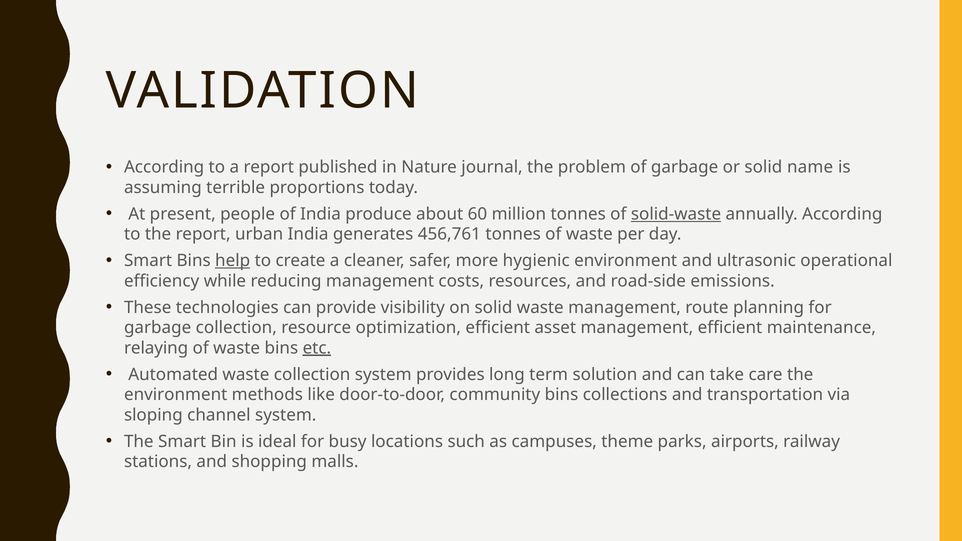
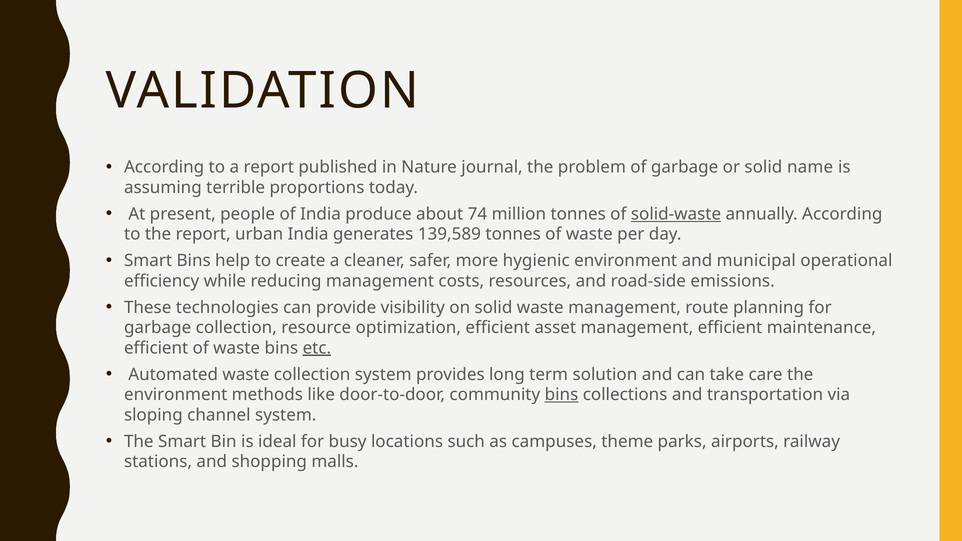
60: 60 -> 74 (477, 214)
456,761: 456,761 -> 139,589 (449, 234)
help underline: present -> none (233, 261)
ultrasonic: ultrasonic -> municipal (756, 261)
relaying: relaying -> efficient (156, 348)
bins underline: none -> present (561, 395)
